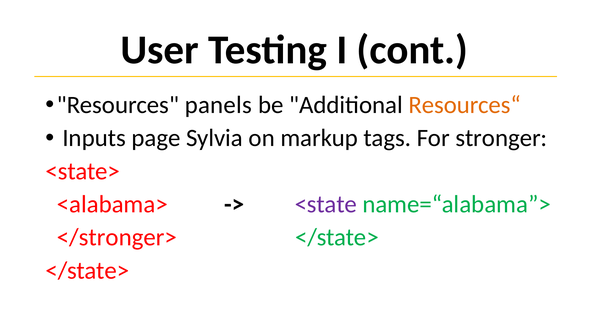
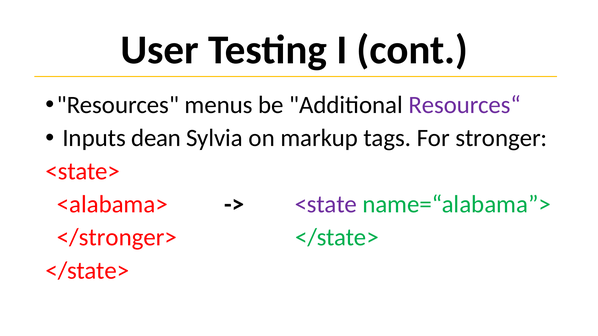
panels: panels -> menus (219, 105)
Resources“ colour: orange -> purple (465, 105)
page: page -> dean (156, 138)
